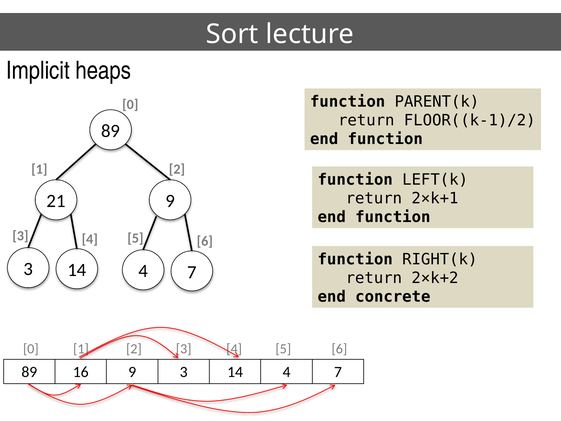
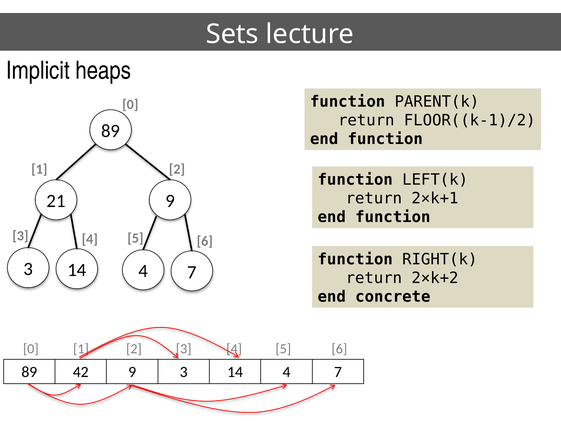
Sort: Sort -> Sets (232, 34)
16: 16 -> 42 (81, 372)
